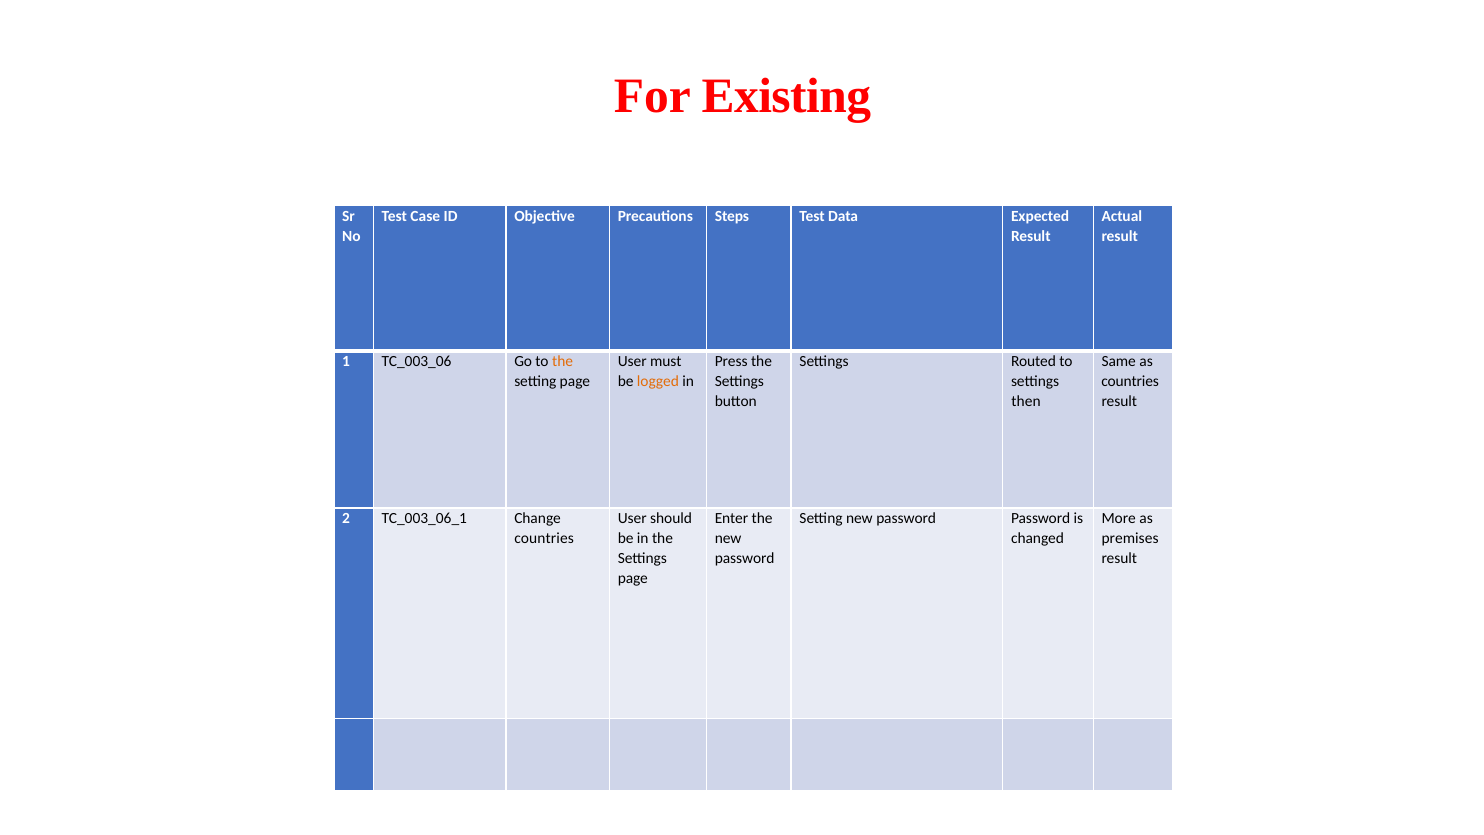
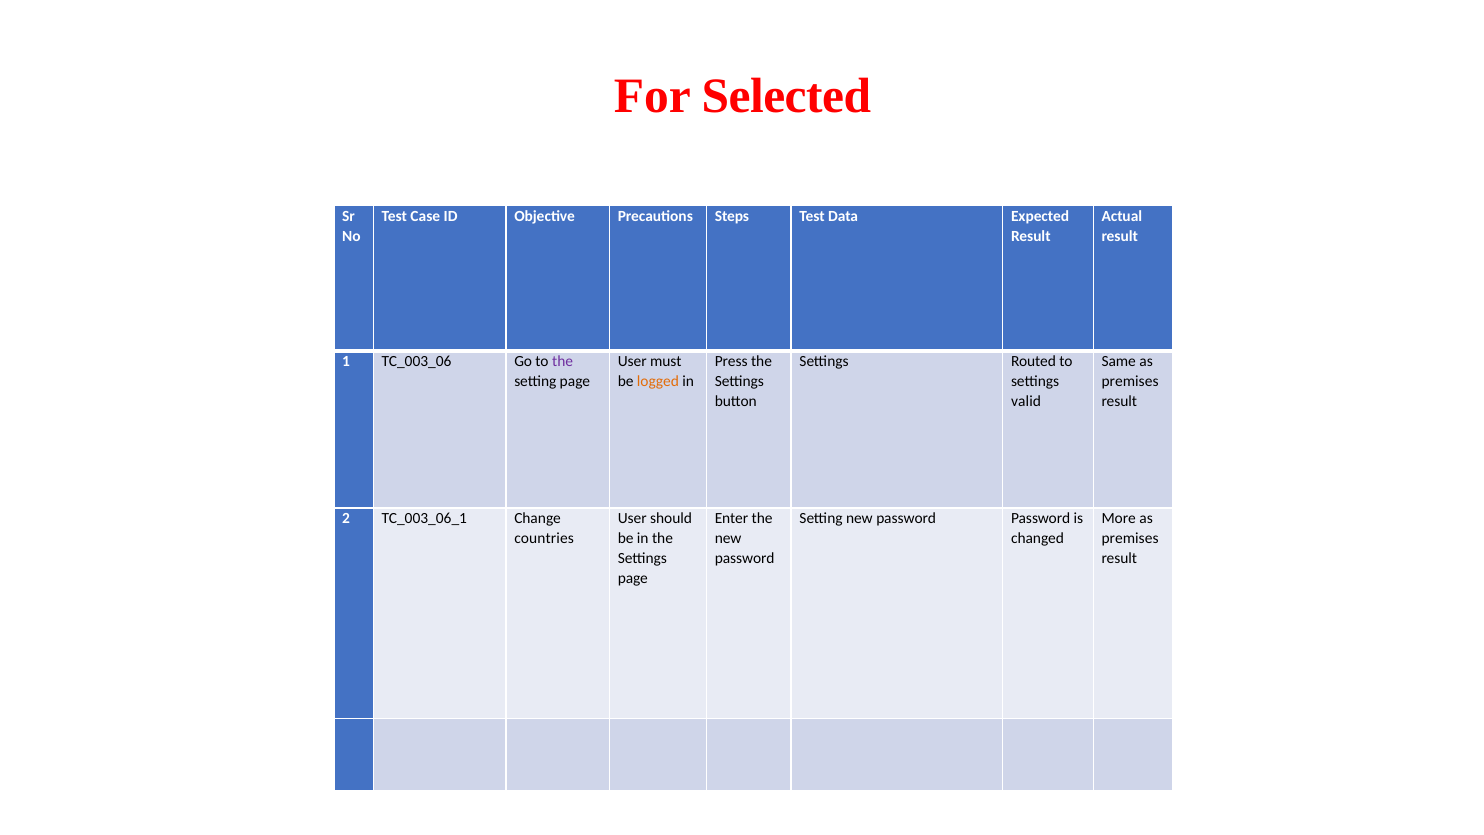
Existing: Existing -> Selected (786, 96)
the colour: orange -> purple (563, 361)
countries: countries -> premises (1130, 381)
then: then -> valid (1026, 401)
